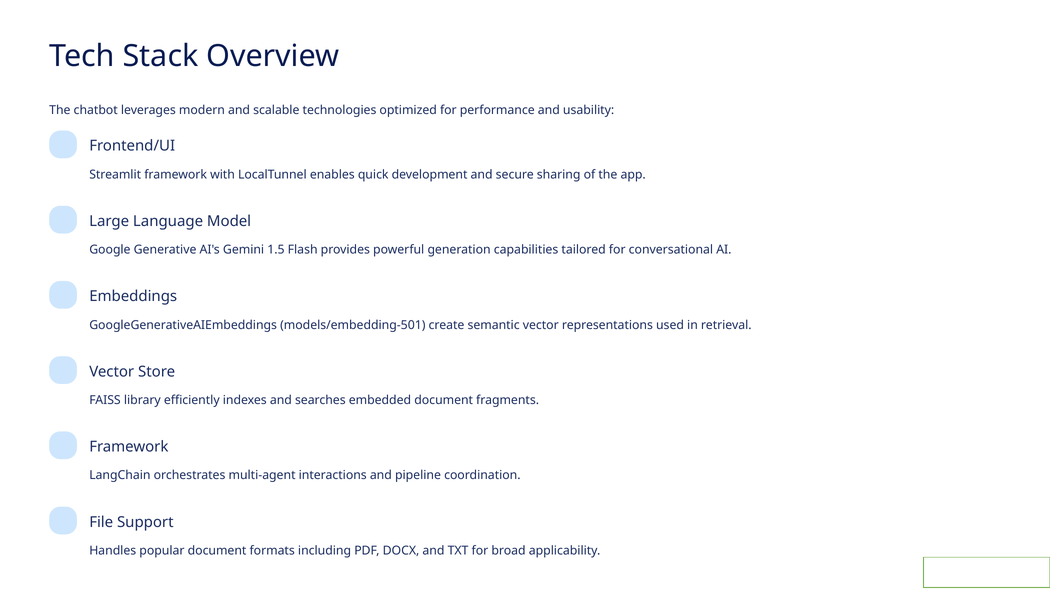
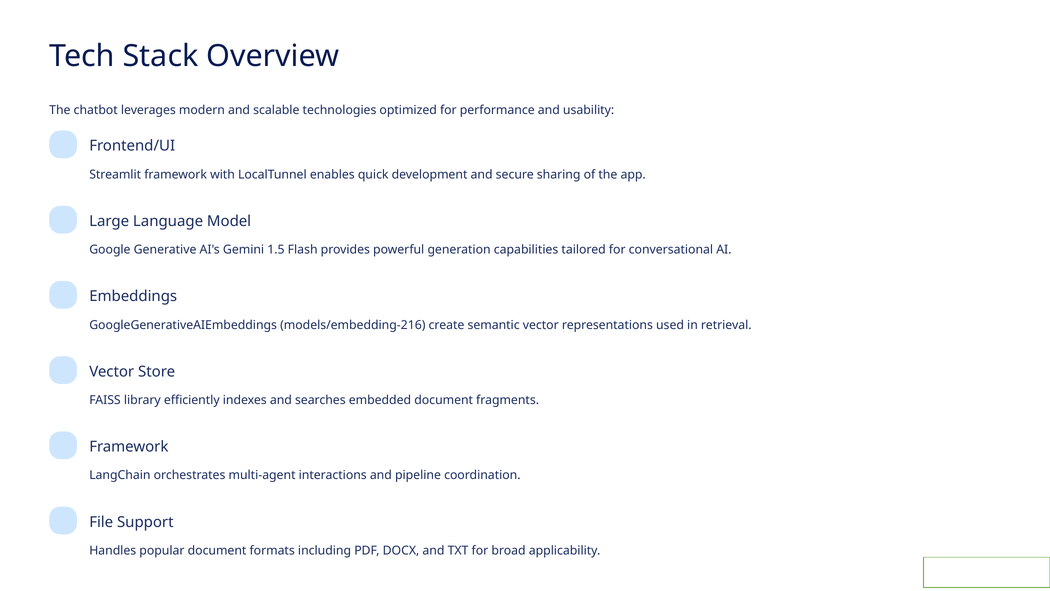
models/embedding-501: models/embedding-501 -> models/embedding-216 (353, 325)
